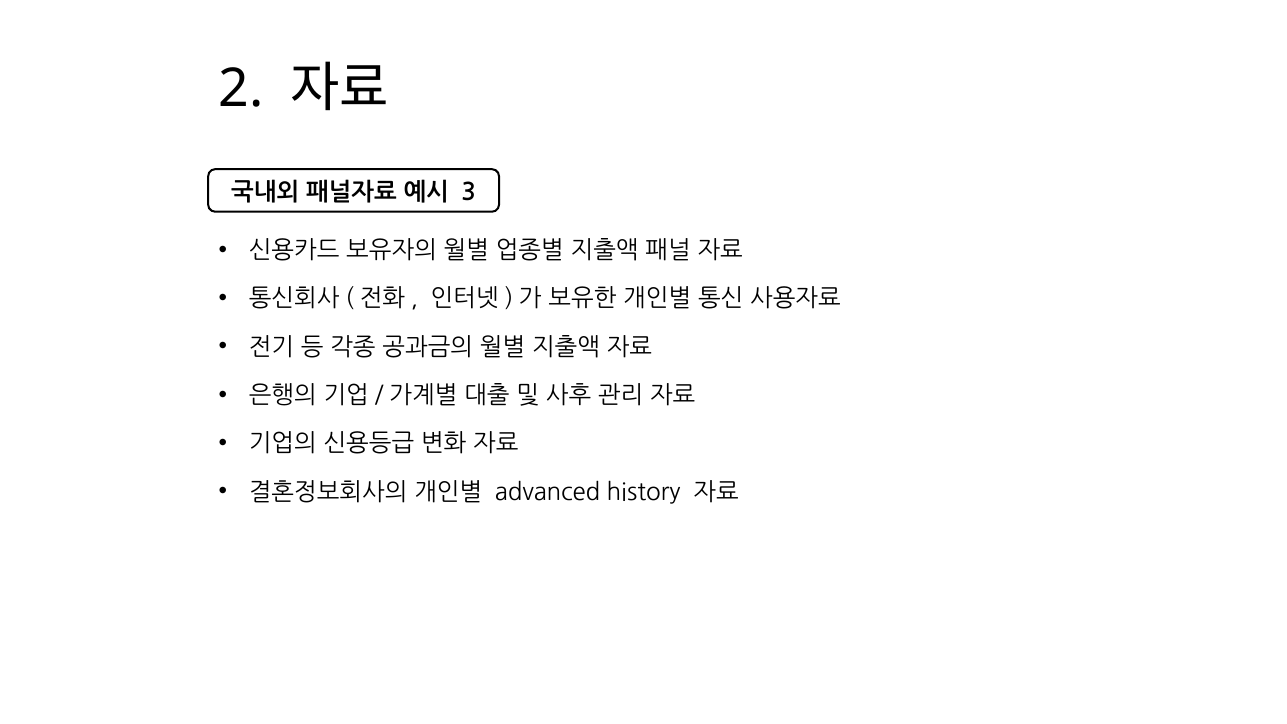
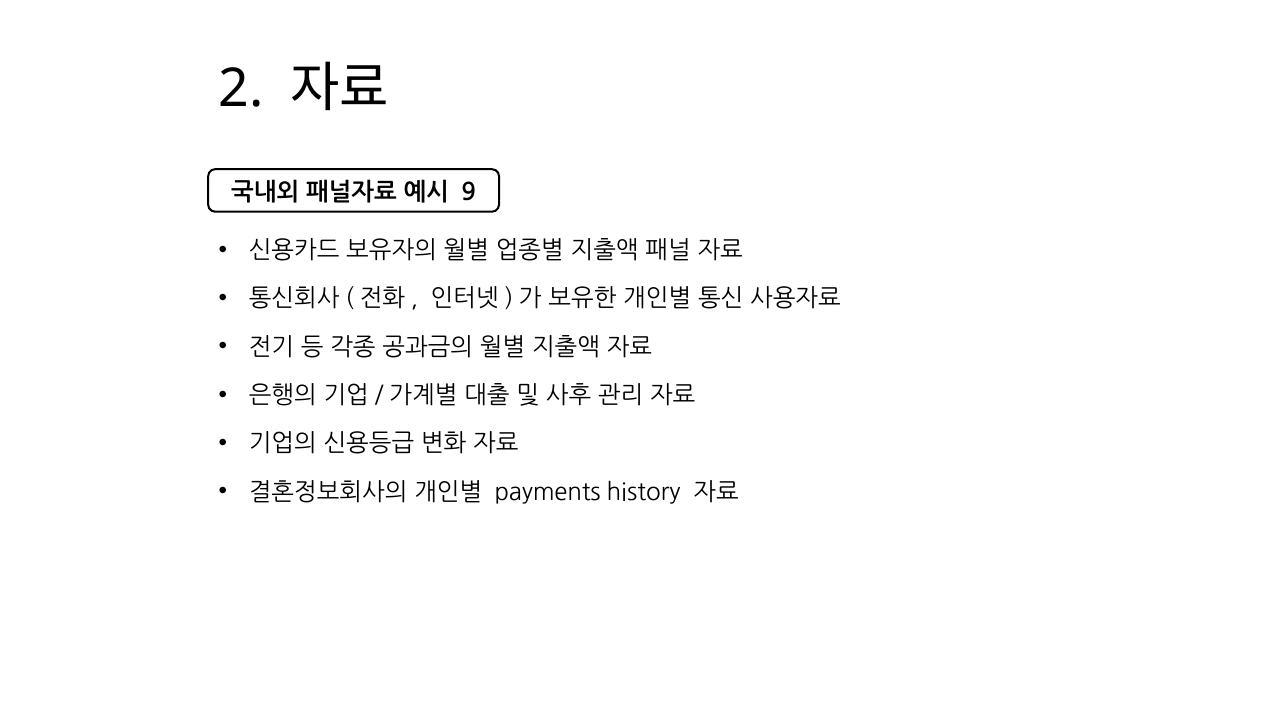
3: 3 -> 9 (469, 192)
advanced: advanced -> payments (548, 492)
